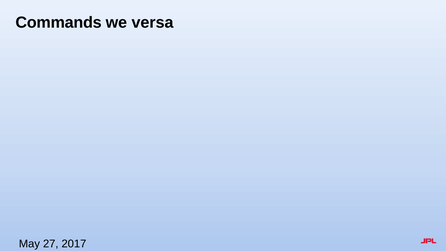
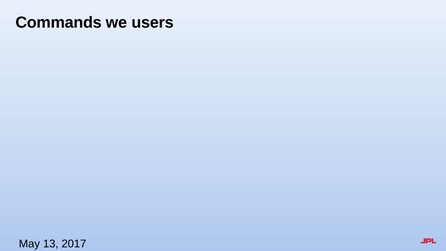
versa: versa -> users (153, 23)
27: 27 -> 13 (51, 244)
